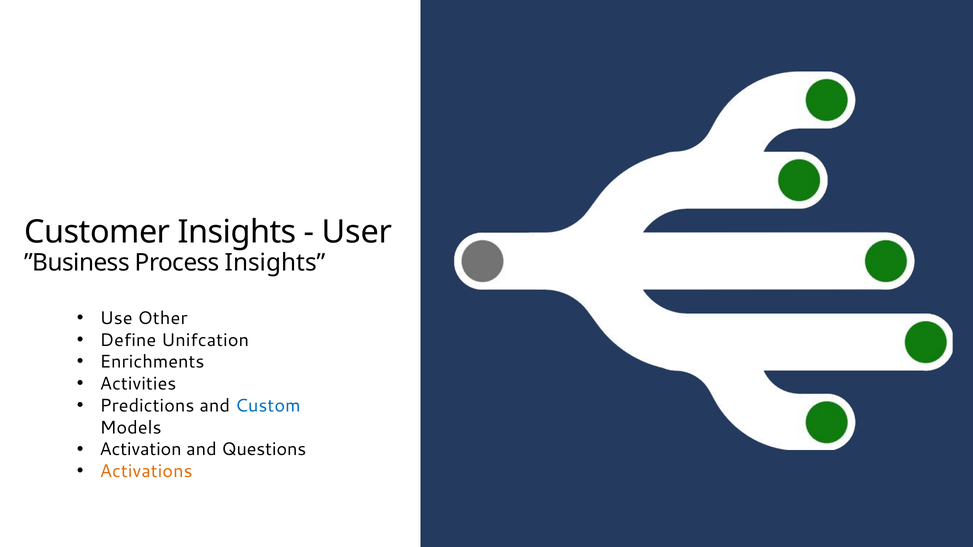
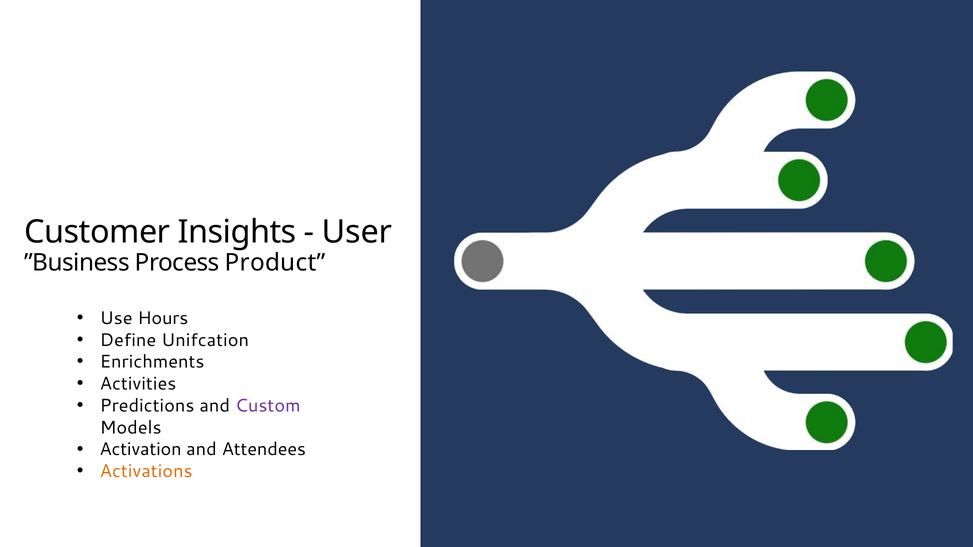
Process Insights: Insights -> Product (275, 263)
Other: Other -> Hours (163, 318)
Custom colour: blue -> purple (268, 406)
Questions: Questions -> Attendees (264, 450)
